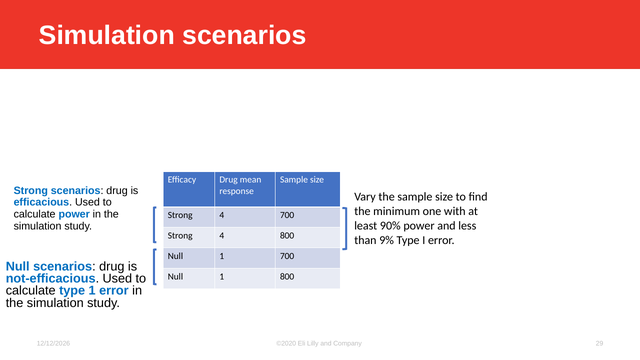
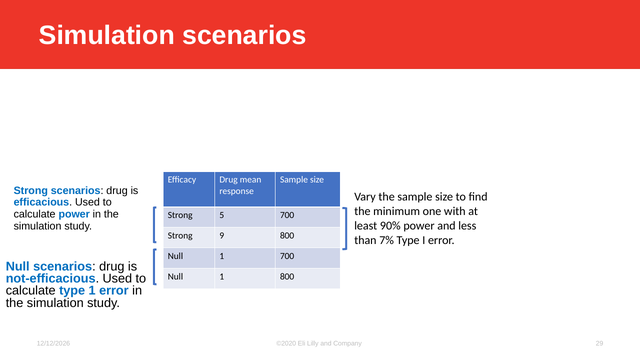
4: 4 -> 5 (222, 215)
4: 4 -> 9 (222, 236)
9%: 9% -> 7% (387, 240)
